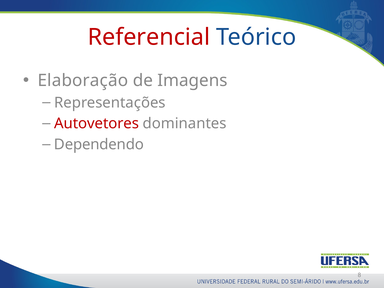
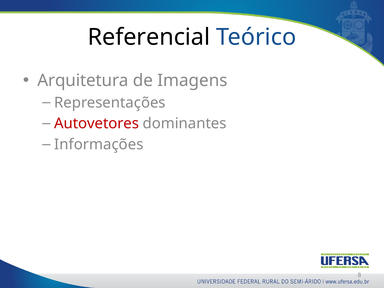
Referencial colour: red -> black (149, 37)
Elaboração: Elaboração -> Arquitetura (83, 81)
Dependendo: Dependendo -> Informações (99, 144)
